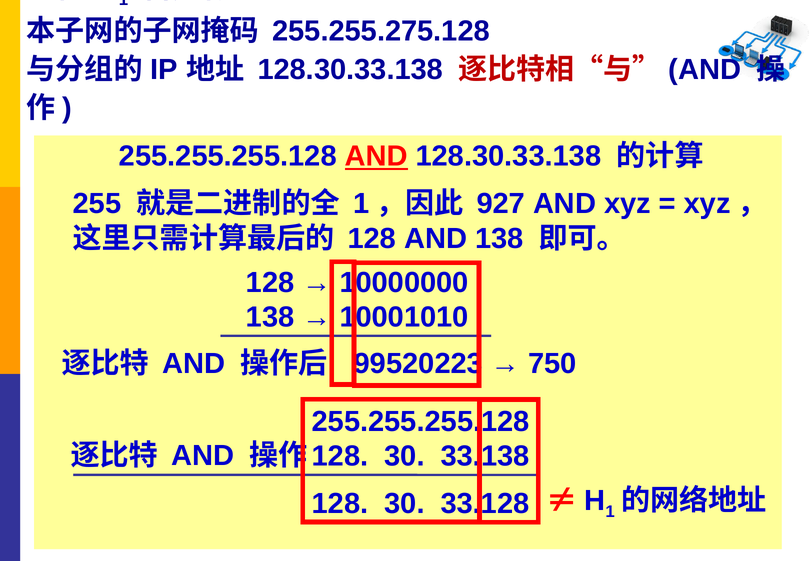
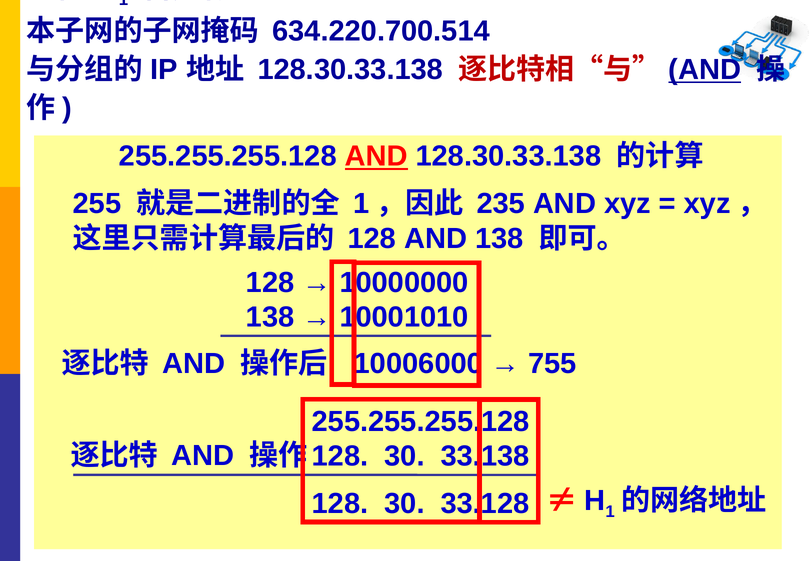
255.255.275.128: 255.255.275.128 -> 634.220.700.514 (381, 31)
AND underline: none -> present (705, 70)
927: 927 -> 235 (501, 203)
99520223: 99520223 -> 10006000 (418, 364)
750: 750 -> 755 (552, 364)
